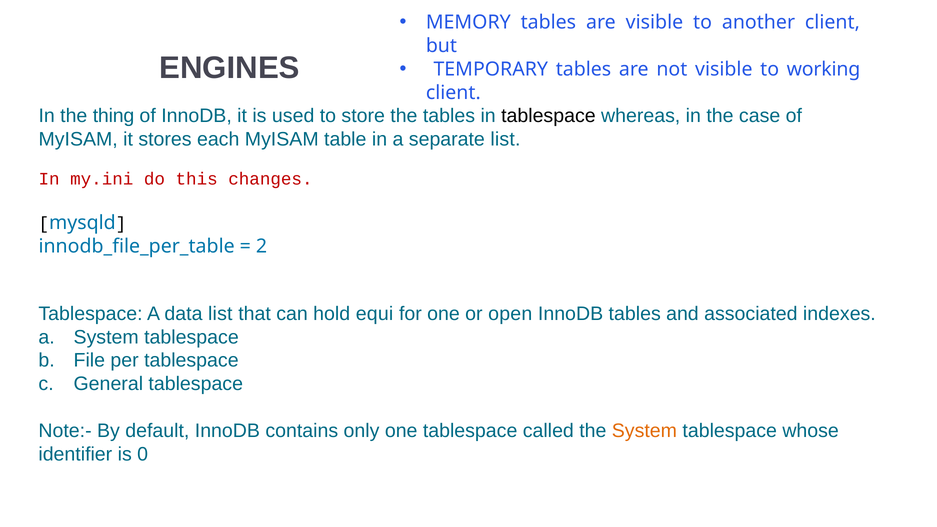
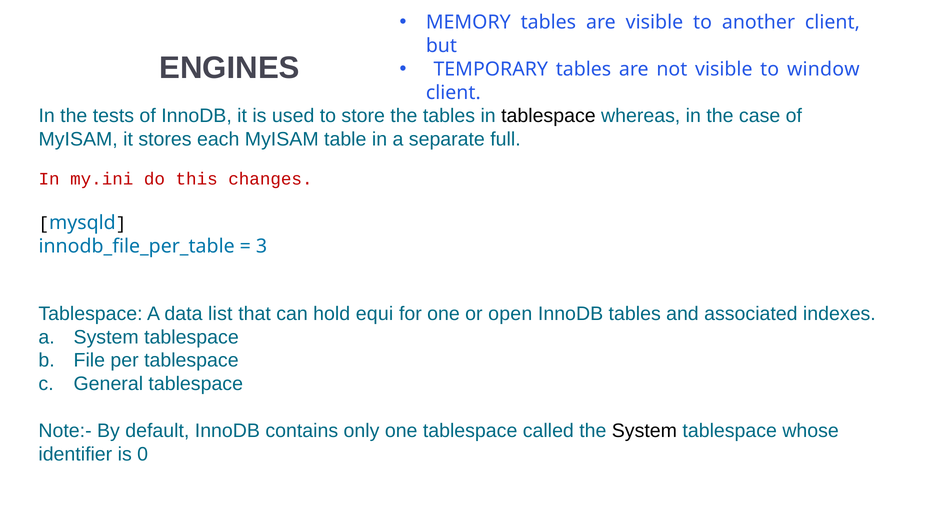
working: working -> window (823, 69)
thing: thing -> tests (113, 116)
separate list: list -> full (506, 139)
2: 2 -> 3 (262, 246)
System colour: orange -> black (644, 431)
